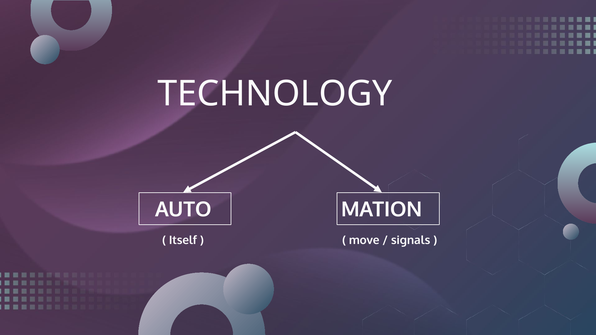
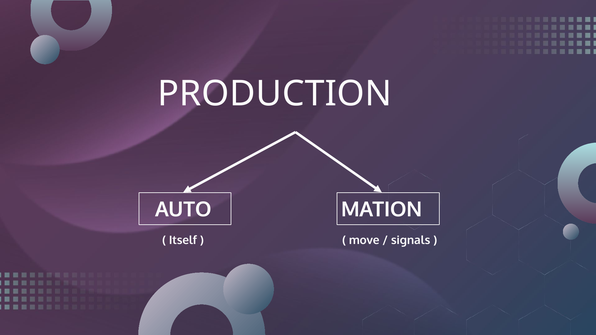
TECHNOLOGY: TECHNOLOGY -> PRODUCTION (275, 94)
